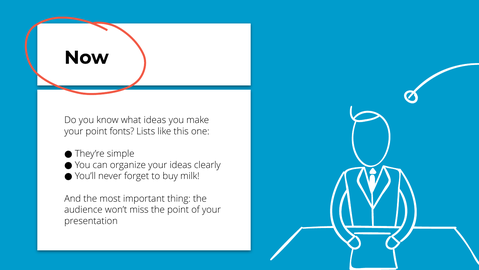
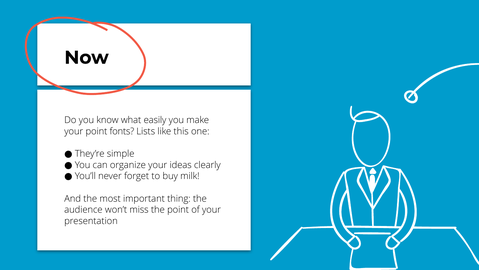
what ideas: ideas -> easily (155, 120)
